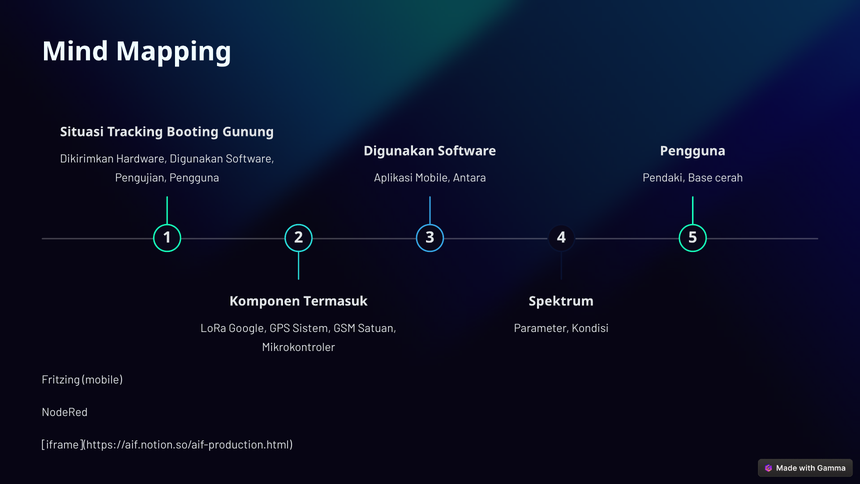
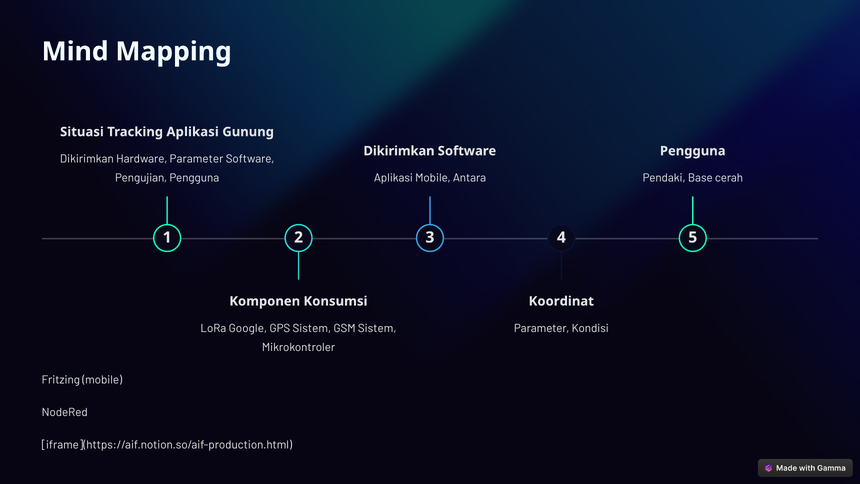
Tracking Booting: Booting -> Aplikasi (193, 132)
Digunakan: Digunakan -> Dikirimkan (399, 151)
Hardware Digunakan: Digunakan -> Parameter (196, 159)
Termasuk: Termasuk -> Konsumsi (335, 301)
Spektrum: Spektrum -> Koordinat (561, 301)
GSM Satuan: Satuan -> Sistem (377, 328)
